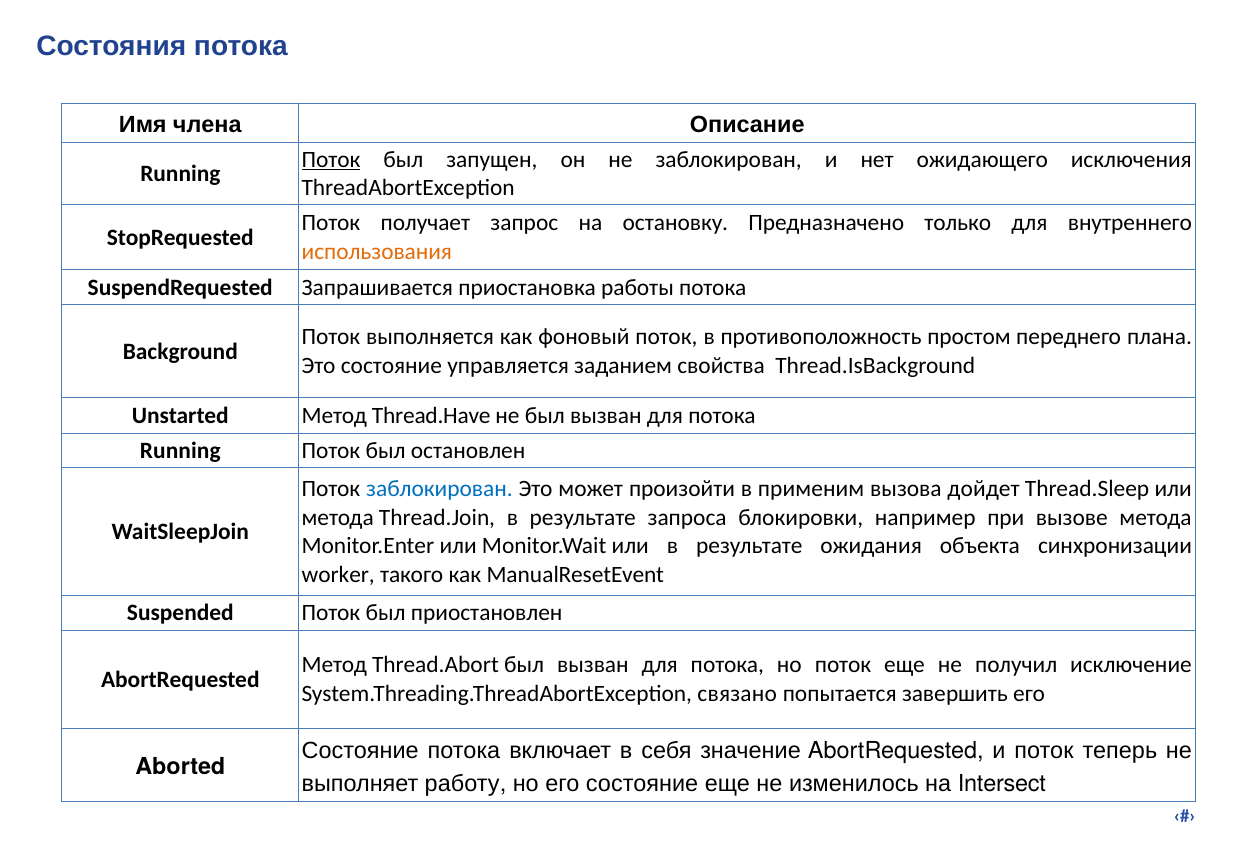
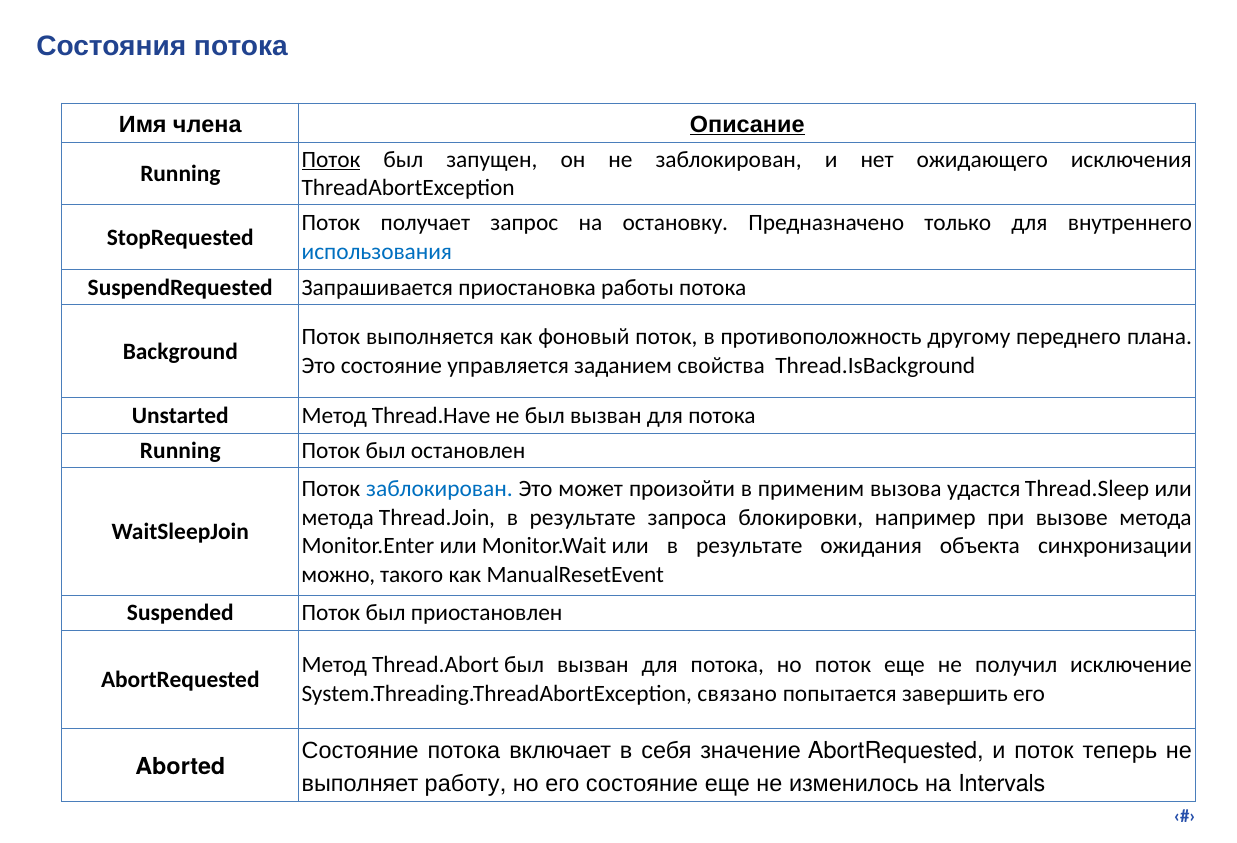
Описание underline: none -> present (747, 125)
использования colour: orange -> blue (377, 252)
простом: простом -> другому (969, 337)
дойдет: дойдет -> удастся (984, 489)
worker: worker -> можно (338, 575)
Intersect: Intersect -> Intervals (1002, 784)
